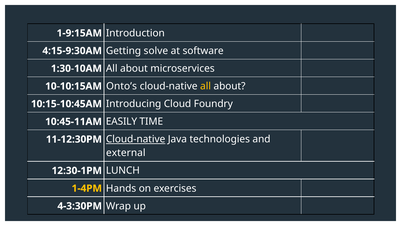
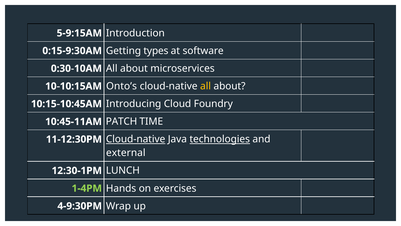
1-9:15AM: 1-9:15AM -> 5-9:15AM (79, 33)
4:15-9:30AM: 4:15-9:30AM -> 0:15-9:30AM (72, 51)
solve: solve -> types (156, 51)
1:30-10AM: 1:30-10AM -> 0:30-10AM (76, 68)
EASILY: EASILY -> PATCH (121, 121)
technologies underline: none -> present (220, 139)
1-4PM colour: yellow -> light green (87, 188)
4-3:30PM: 4-3:30PM -> 4-9:30PM (80, 206)
